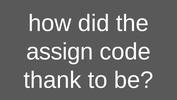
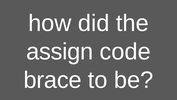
thank: thank -> brace (53, 80)
